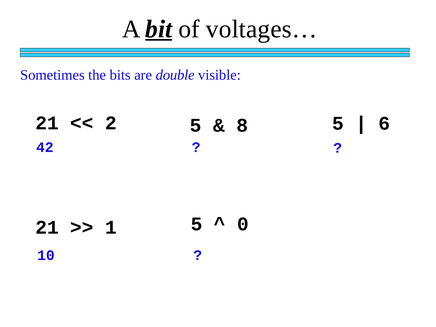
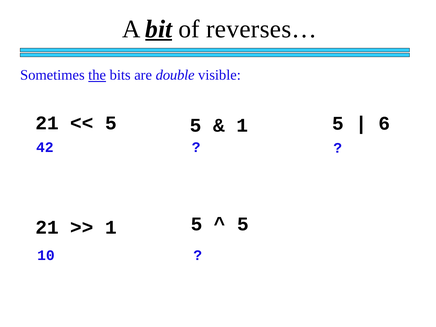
voltages…: voltages… -> reverses… (262, 29)
the underline: none -> present (97, 75)
2: 2 -> 5 (111, 123)
8: 8 -> 1 (242, 126)
0: 0 -> 5 (243, 224)
